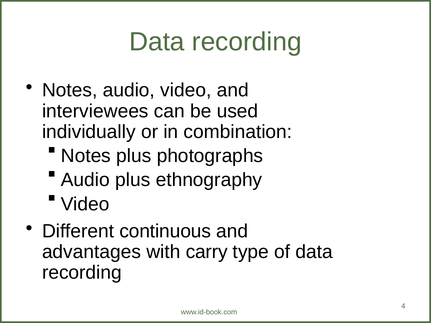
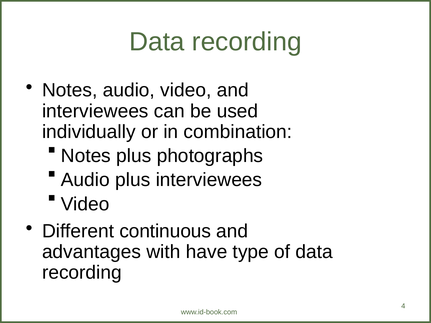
plus ethnography: ethnography -> interviewees (209, 180)
carry: carry -> have (207, 252)
